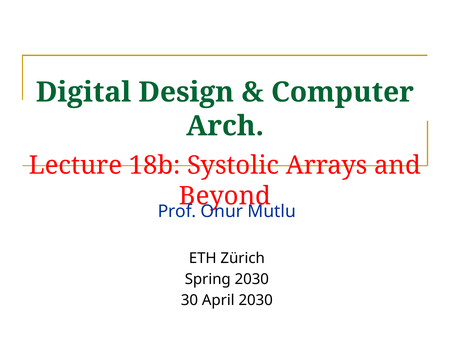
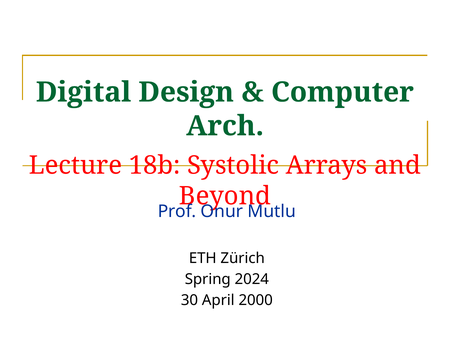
Spring 2030: 2030 -> 2024 (252, 280)
April 2030: 2030 -> 2000 (256, 301)
